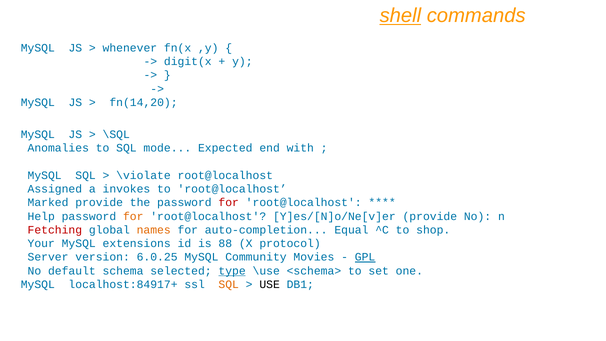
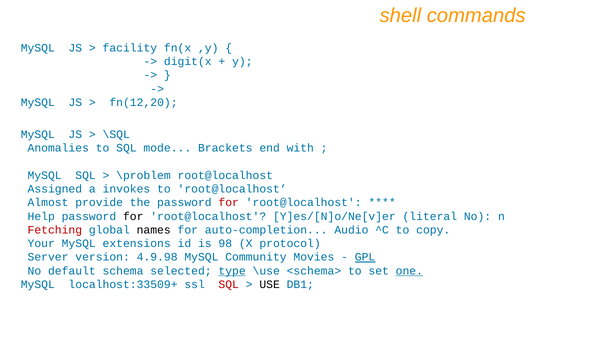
shell underline: present -> none (400, 16)
whenever: whenever -> facility (130, 48)
fn(14,20: fn(14,20 -> fn(12,20 (144, 102)
Expected: Expected -> Brackets (225, 148)
\violate: \violate -> \problem (143, 175)
Marked: Marked -> Almost (48, 203)
for colour: orange -> black (133, 216)
Y]es/[N]o/Ne[v]er provide: provide -> literal (430, 216)
names colour: orange -> black (154, 230)
Equal: Equal -> Audio (351, 230)
shop: shop -> copy (433, 230)
88: 88 -> 98 (225, 243)
6.0.25: 6.0.25 -> 4.9.98 (157, 257)
one underline: none -> present (409, 271)
localhost:84917+: localhost:84917+ -> localhost:33509+ (123, 284)
SQL colour: orange -> red (229, 284)
